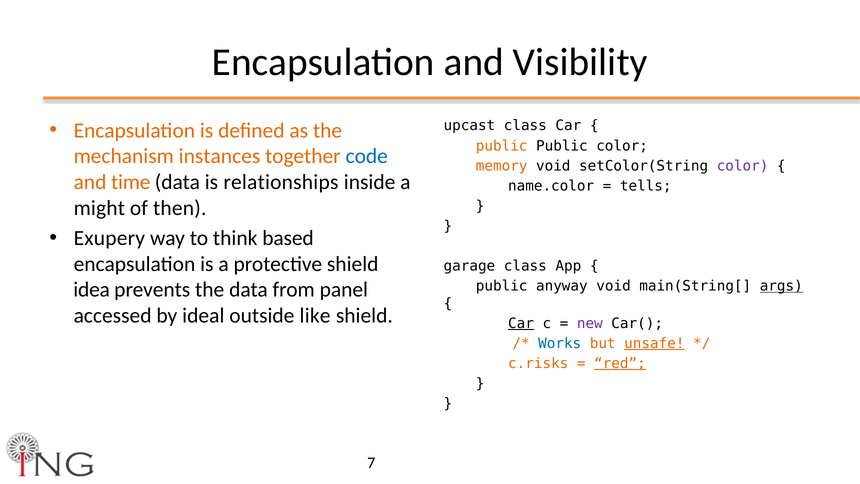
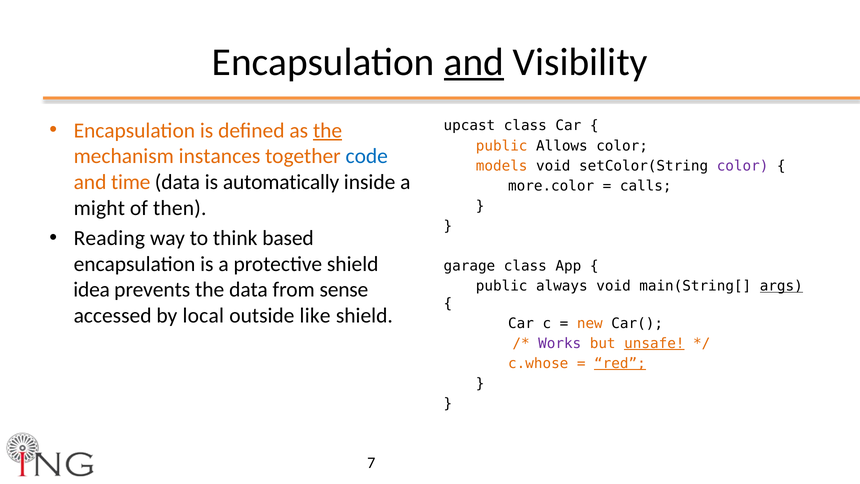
and underline: none -> present (474, 62)
the underline: none -> present (328, 131)
public Public: Public -> Allows (562, 146)
memory: memory -> models (502, 166)
relationships: relationships -> automatically (281, 182)
name.color: name.color -> more.color (551, 186)
tells: tells -> calls (646, 186)
Exupery: Exupery -> Reading (109, 238)
anyway: anyway -> always (562, 286)
panel: panel -> sense (344, 290)
ideal: ideal -> local (203, 315)
Car underline: present -> none (521, 323)
new colour: purple -> orange (590, 323)
Works colour: blue -> purple (560, 343)
c.risks: c.risks -> c.whose (538, 363)
